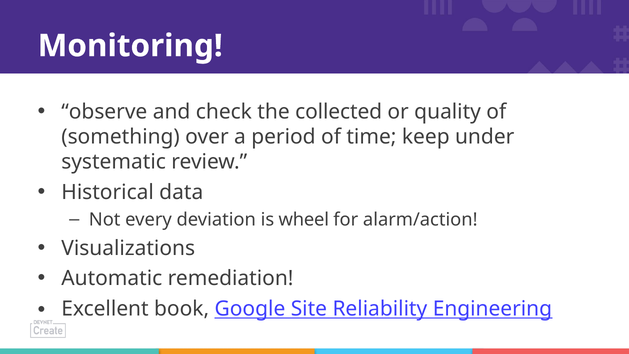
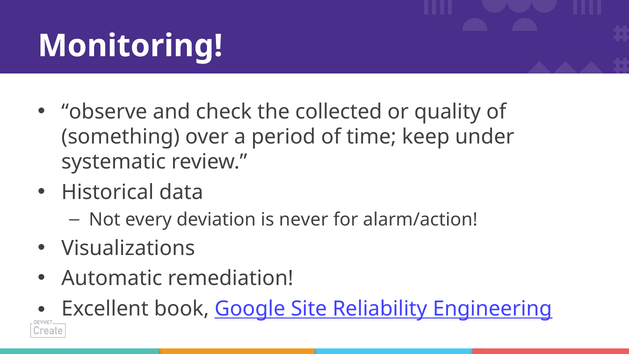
wheel: wheel -> never (304, 220)
